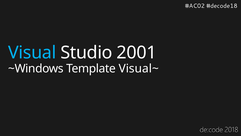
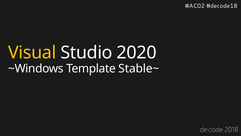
Visual colour: light blue -> yellow (32, 52)
2001: 2001 -> 2020 (137, 52)
Visual~: Visual~ -> Stable~ (139, 68)
